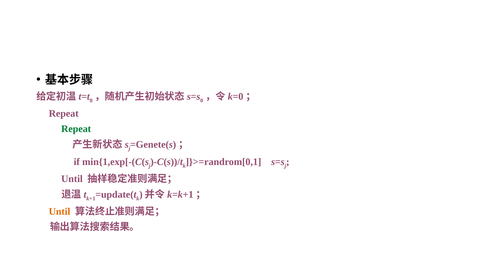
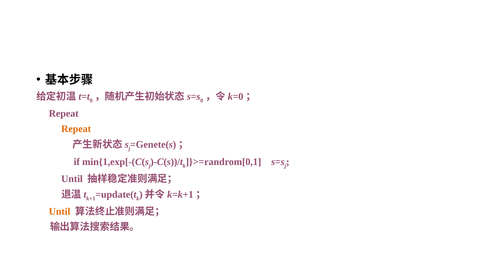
Repeat colour: green -> orange (76, 129)
